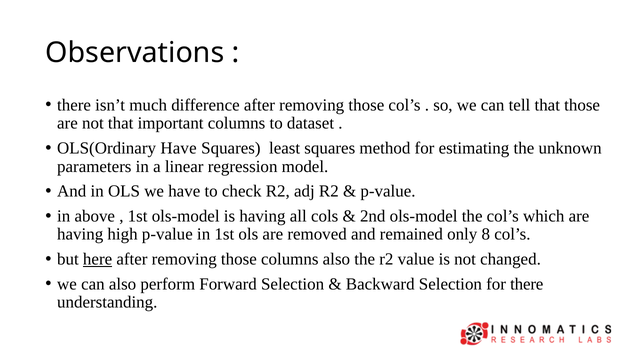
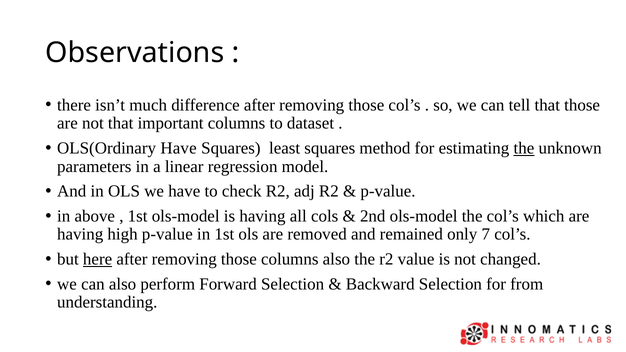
the underline: none -> present (524, 148)
8: 8 -> 7 (486, 234)
for there: there -> from (527, 284)
